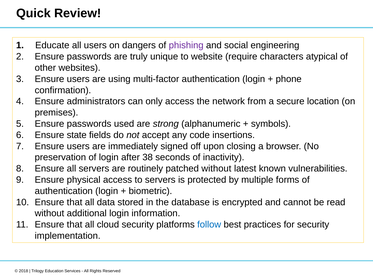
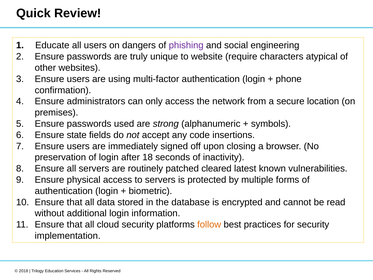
38: 38 -> 18 (148, 157)
patched without: without -> cleared (216, 168)
follow colour: blue -> orange (209, 224)
